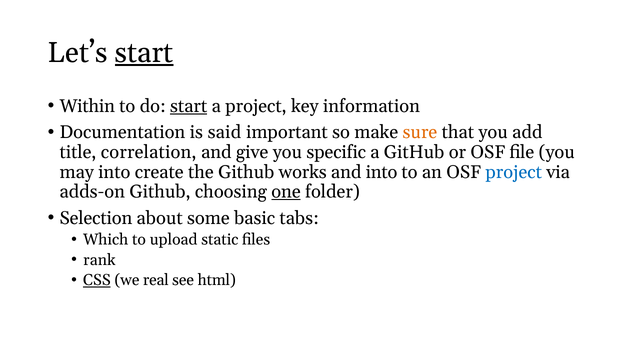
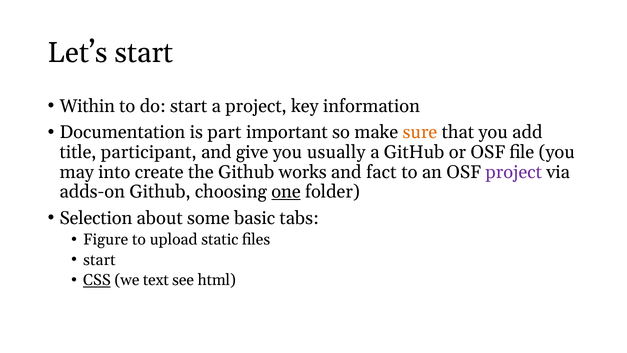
start underline: present -> none (144, 53)
start underline: present -> none (189, 106)
said: said -> part (224, 132)
correlation: correlation -> participant (149, 152)
specific: specific -> usually (336, 152)
and into: into -> fact (381, 172)
project colour: blue -> purple (514, 172)
Which: Which -> Figure (106, 239)
rank: rank -> start (99, 260)
real: real -> text (156, 280)
